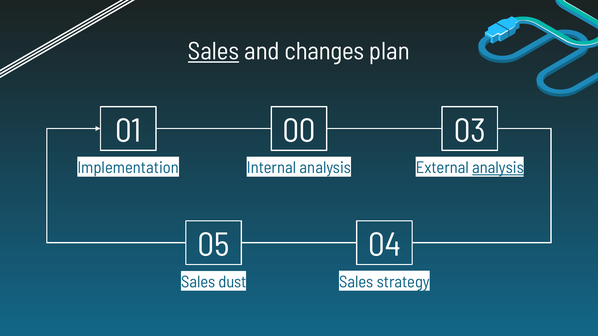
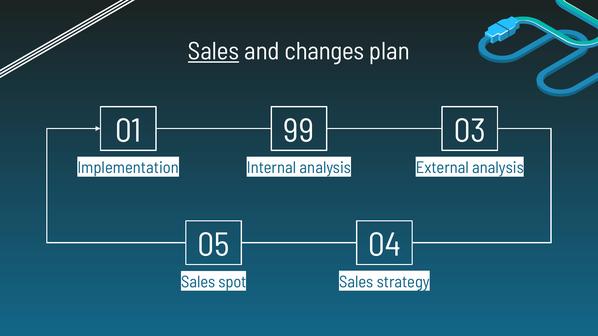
00: 00 -> 99 (299, 131)
analysis underline: present -> none (498, 168)
dust: dust -> spot (232, 282)
